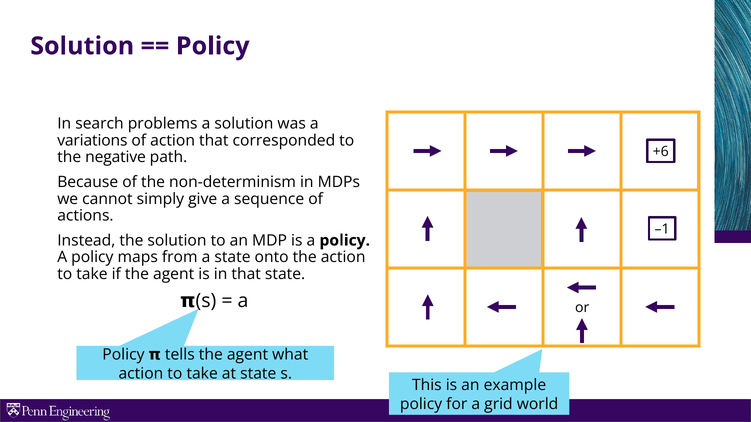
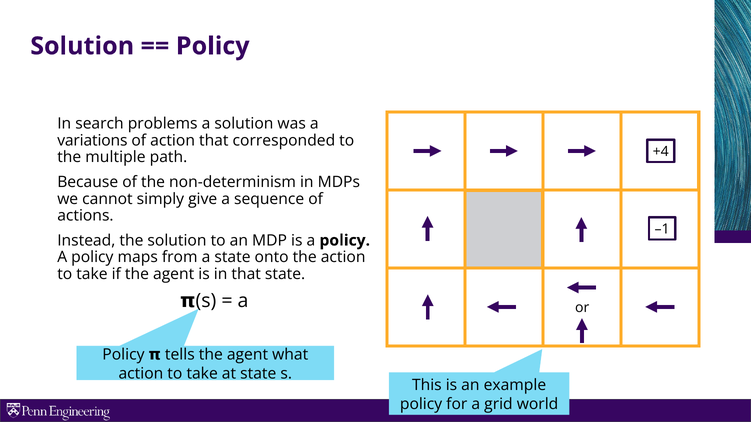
+6: +6 -> +4 (661, 152)
negative: negative -> multiple (115, 157)
